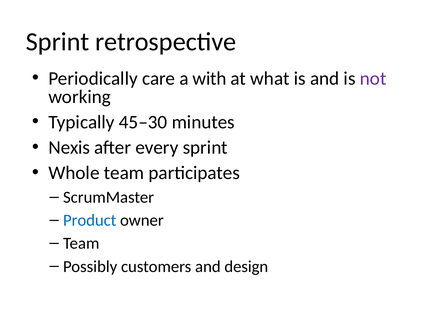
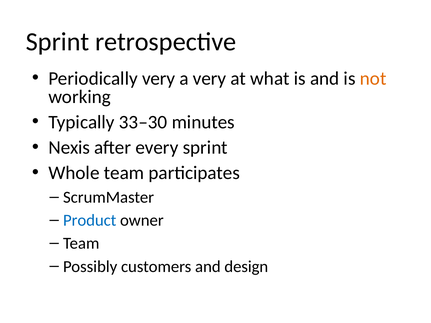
Periodically care: care -> very (159, 78)
a with: with -> very (210, 78)
not colour: purple -> orange (373, 78)
45–30: 45–30 -> 33–30 (143, 122)
